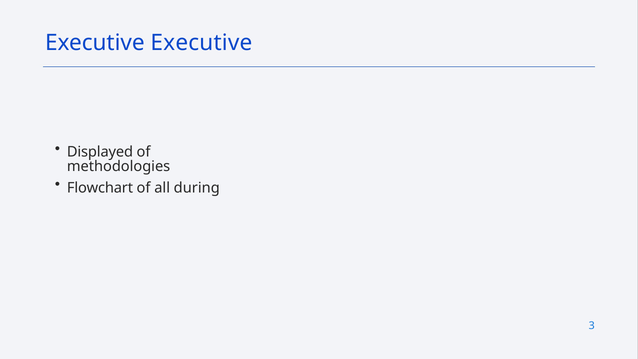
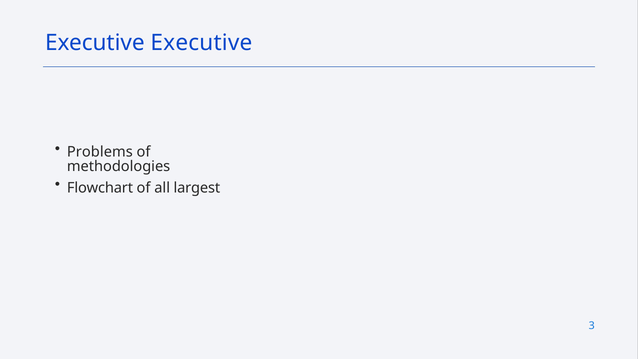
Displayed: Displayed -> Problems (100, 152)
during: during -> largest (197, 188)
